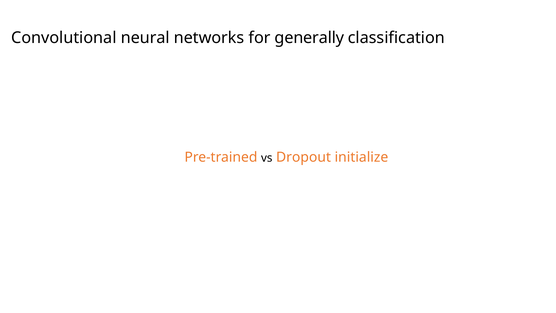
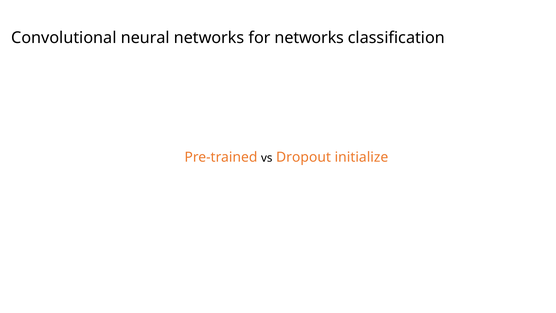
for generally: generally -> networks (309, 38)
